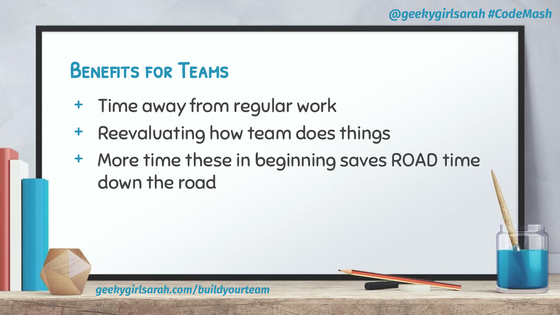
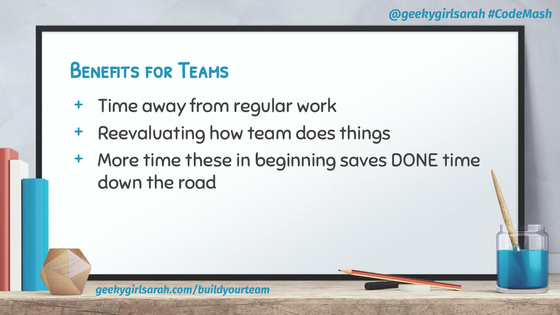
saves ROAD: ROAD -> DONE (415, 160)
